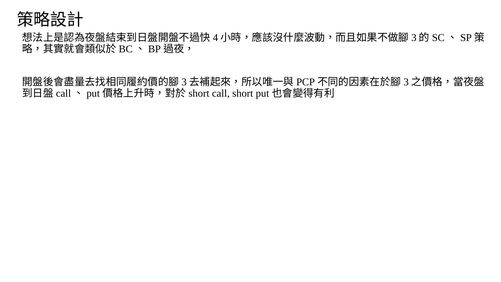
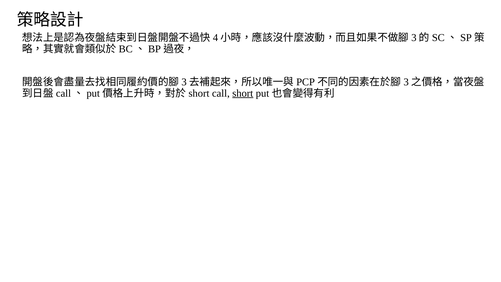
short underline: none -> present (243, 93)
